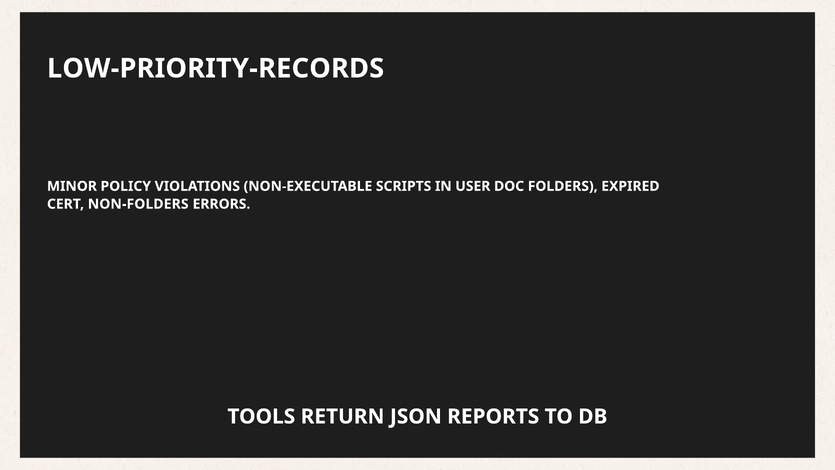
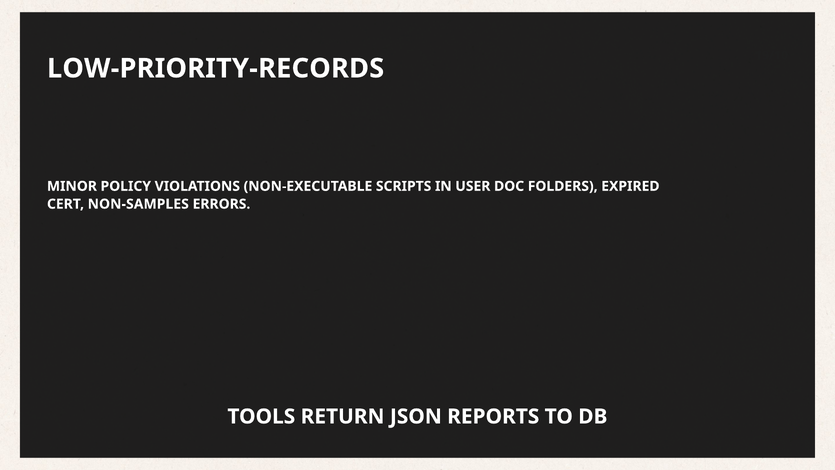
NON-FOLDERS: NON-FOLDERS -> NON-SAMPLES (138, 204)
